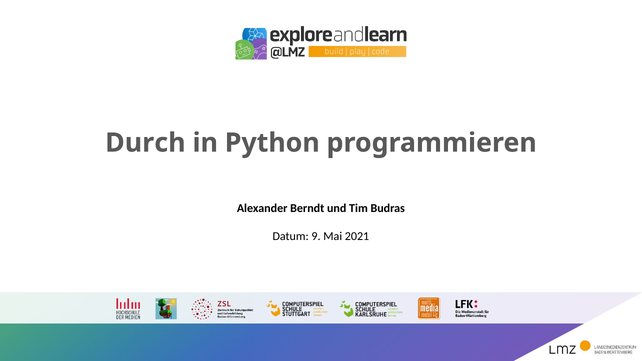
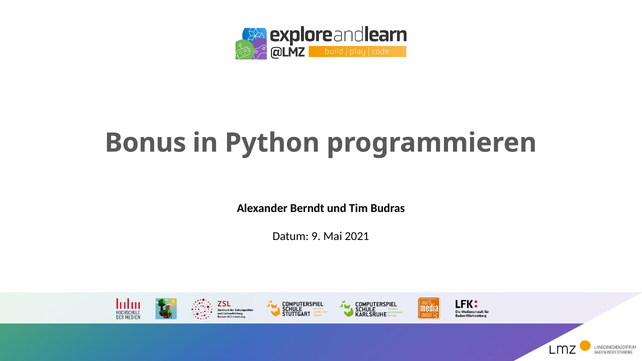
Durch: Durch -> Bonus (146, 143)
